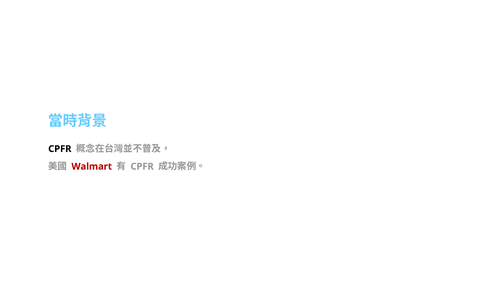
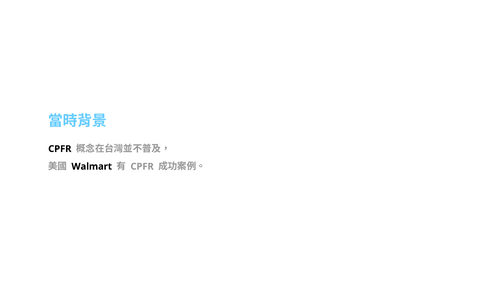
Walmart colour: red -> black (92, 166)
